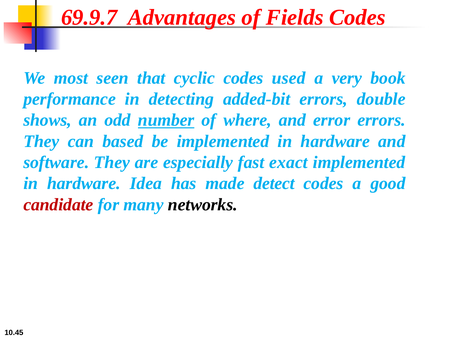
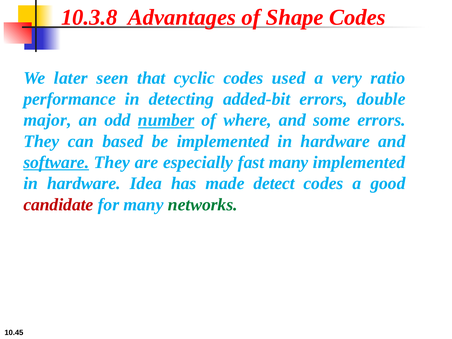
69.9.7: 69.9.7 -> 10.3.8 (89, 17)
Fields: Fields -> Shape (295, 17)
most: most -> later (71, 78)
book: book -> ratio (388, 78)
shows: shows -> major (47, 120)
error: error -> some (332, 120)
software underline: none -> present (56, 162)
fast exact: exact -> many (289, 162)
networks colour: black -> green (203, 205)
